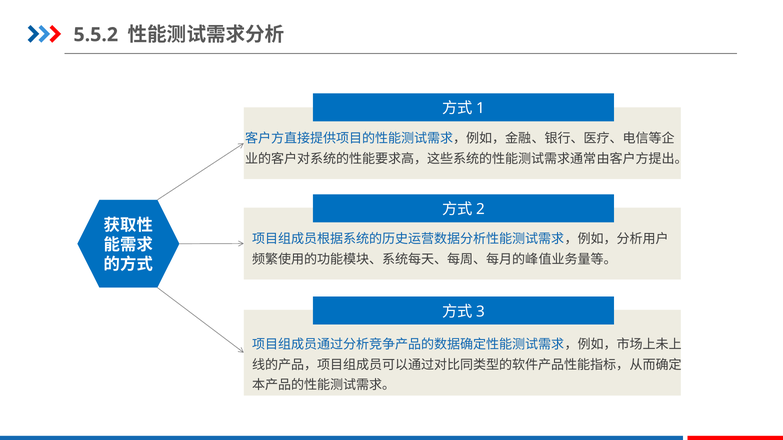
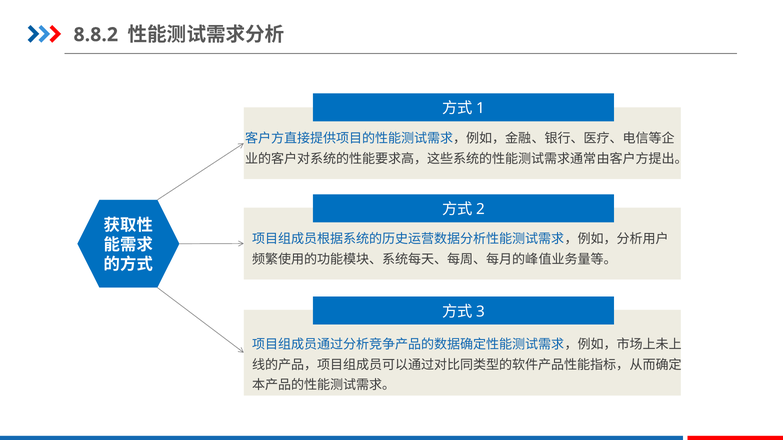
5.5.2: 5.5.2 -> 8.8.2 (96, 35)
